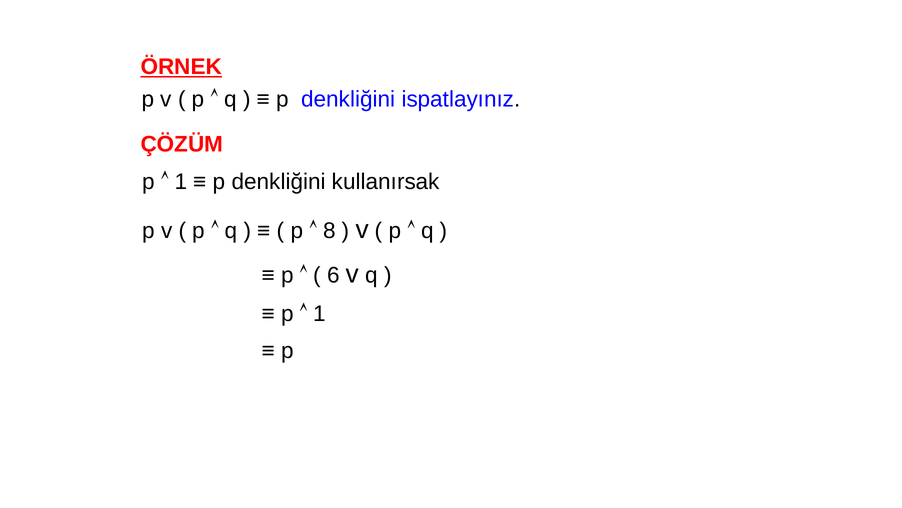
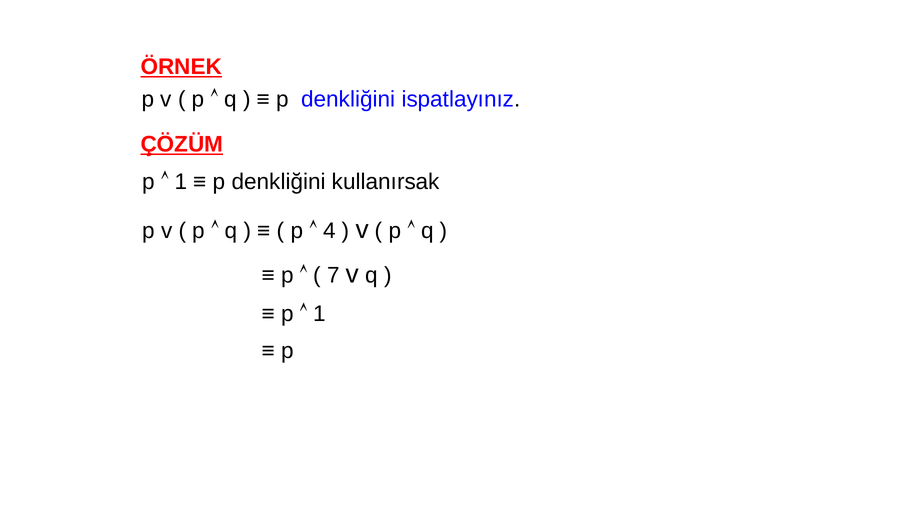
ÇÖZÜM underline: none -> present (182, 144)
8: 8 -> 4 (329, 230)
6: 6 -> 7 (333, 275)
